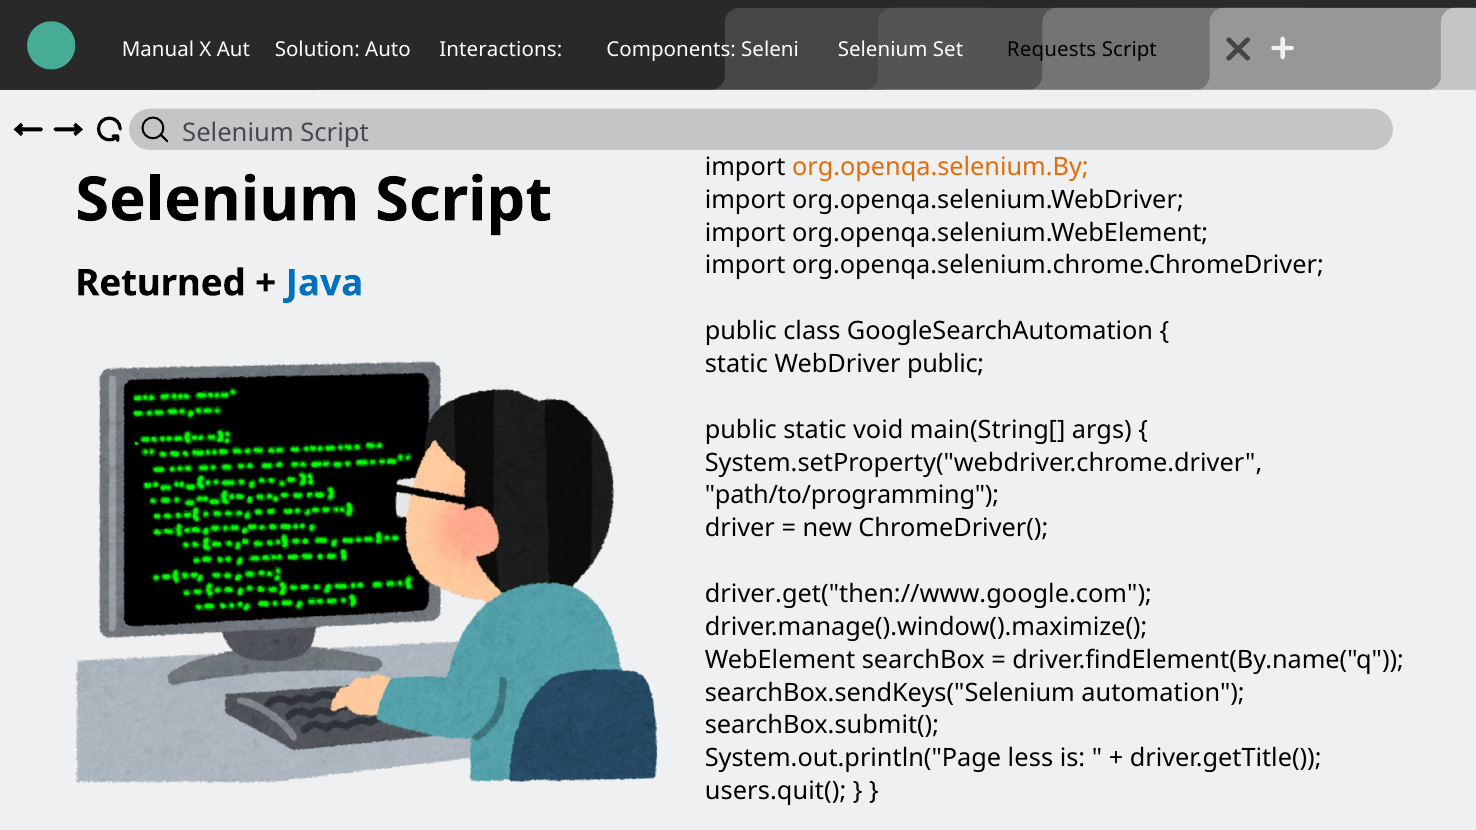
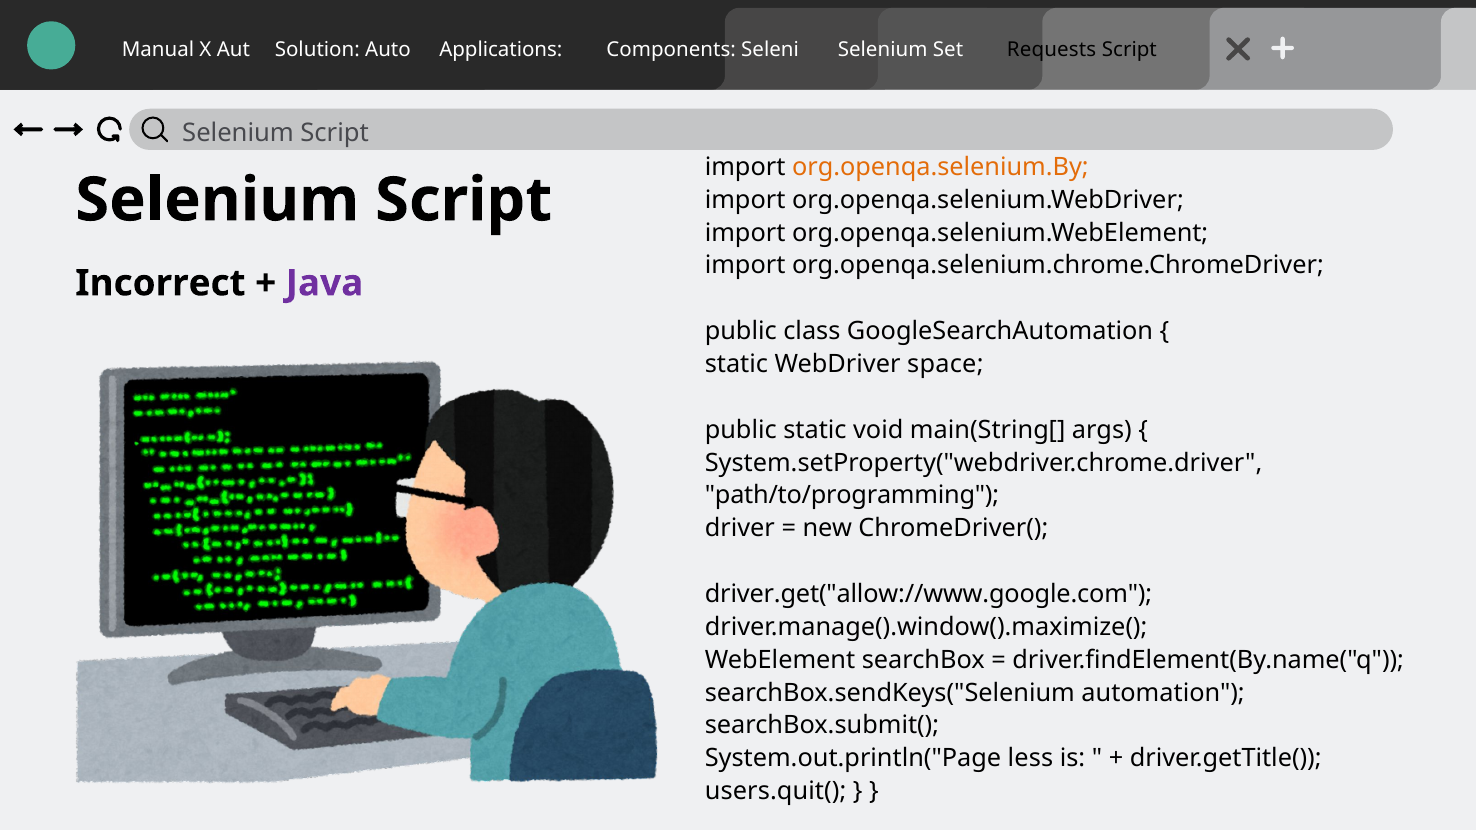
Interactions: Interactions -> Applications (501, 50)
Returned: Returned -> Incorrect (160, 283)
Java colour: blue -> purple (325, 283)
WebDriver public: public -> space (945, 364)
driver.get("then://www.google.com: driver.get("then://www.google.com -> driver.get("allow://www.google.com (928, 594)
